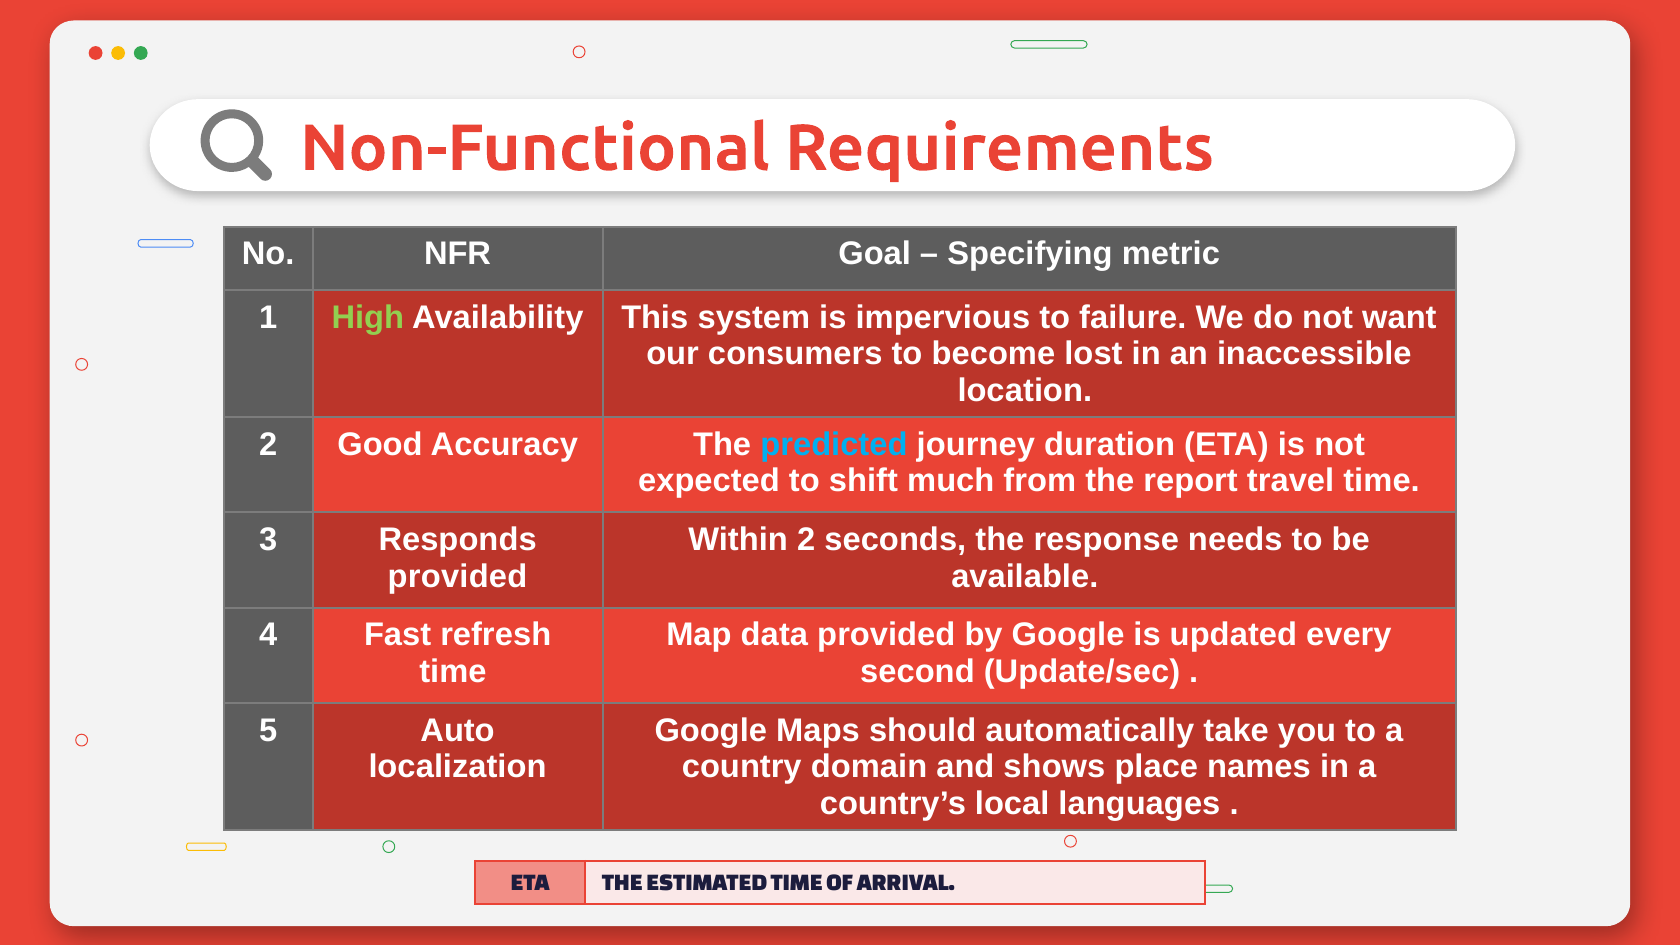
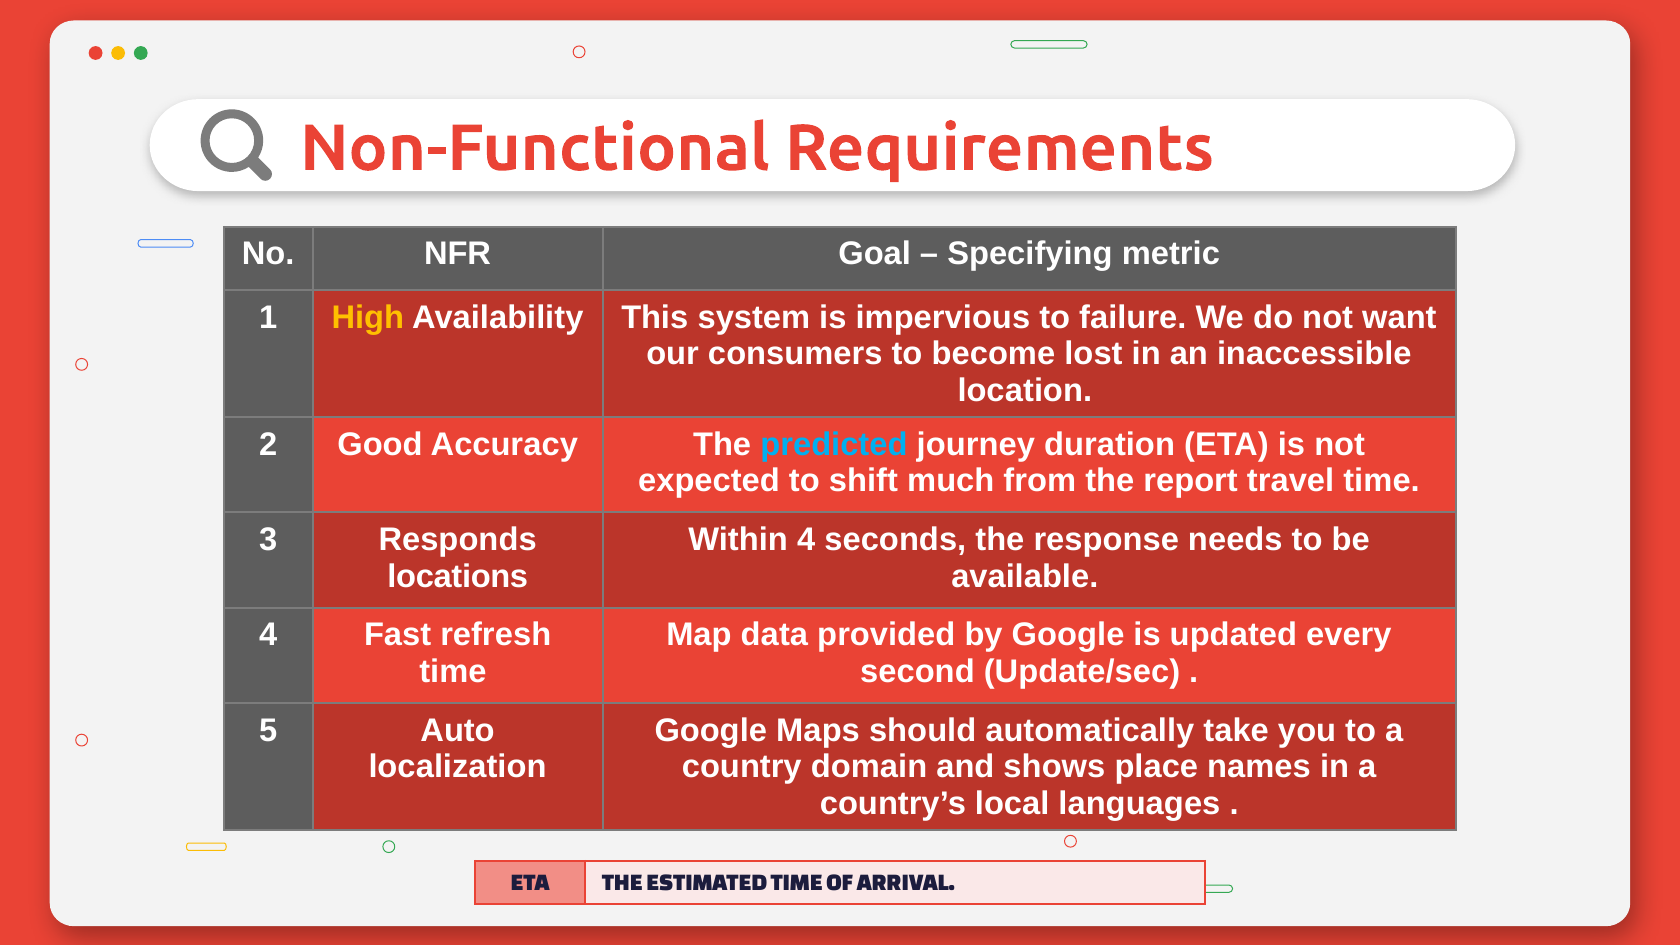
High colour: light green -> yellow (368, 317)
Within 2: 2 -> 4 (806, 540)
provided: provided -> locations (458, 576)
